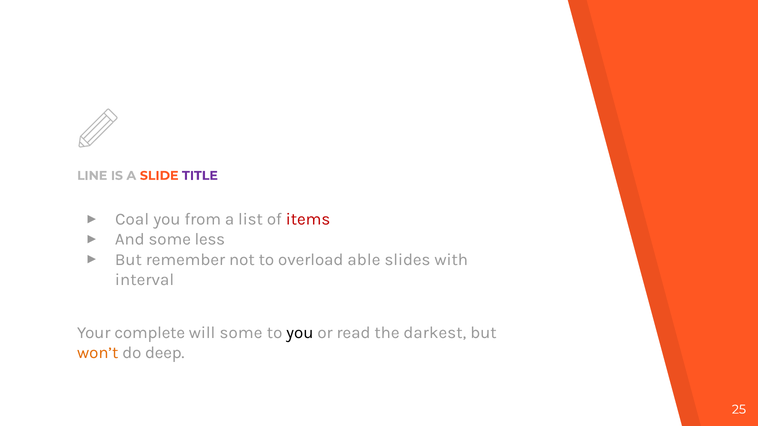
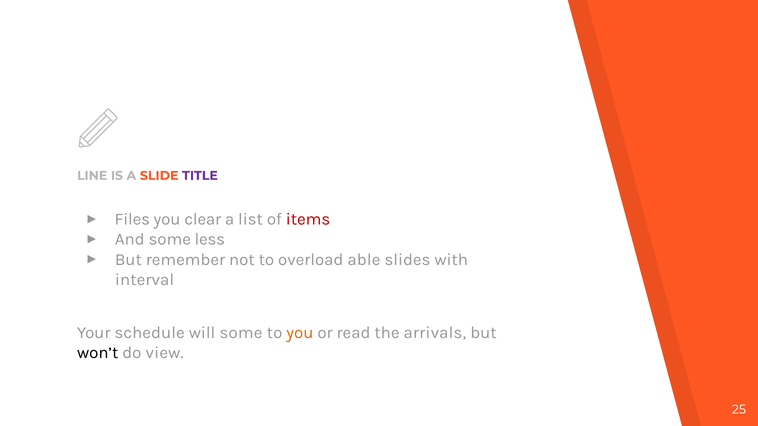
Coal: Coal -> Files (132, 219)
from: from -> clear (203, 219)
complete: complete -> schedule (150, 333)
you colour: black -> orange (300, 333)
darkest: darkest -> arrivals (435, 333)
won’t colour: orange -> black (98, 353)
deep: deep -> view (165, 353)
